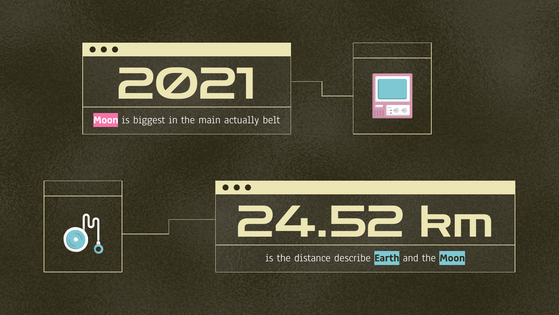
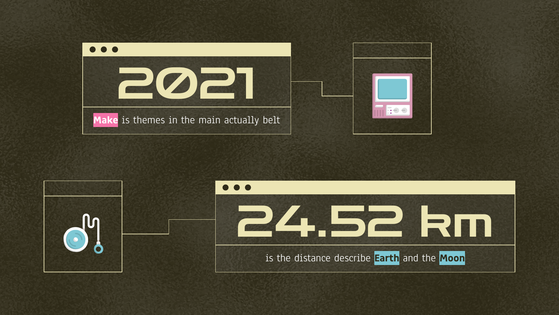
Moon: Moon -> Make (106, 120)
biggest: biggest -> themes (149, 120)
